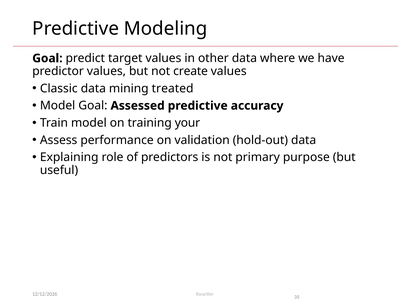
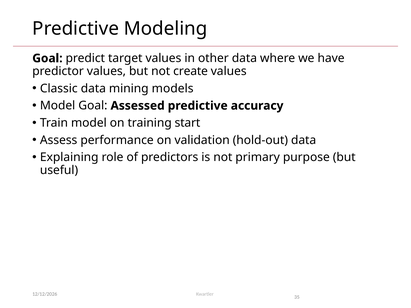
treated: treated -> models (173, 89)
your: your -> start (187, 123)
